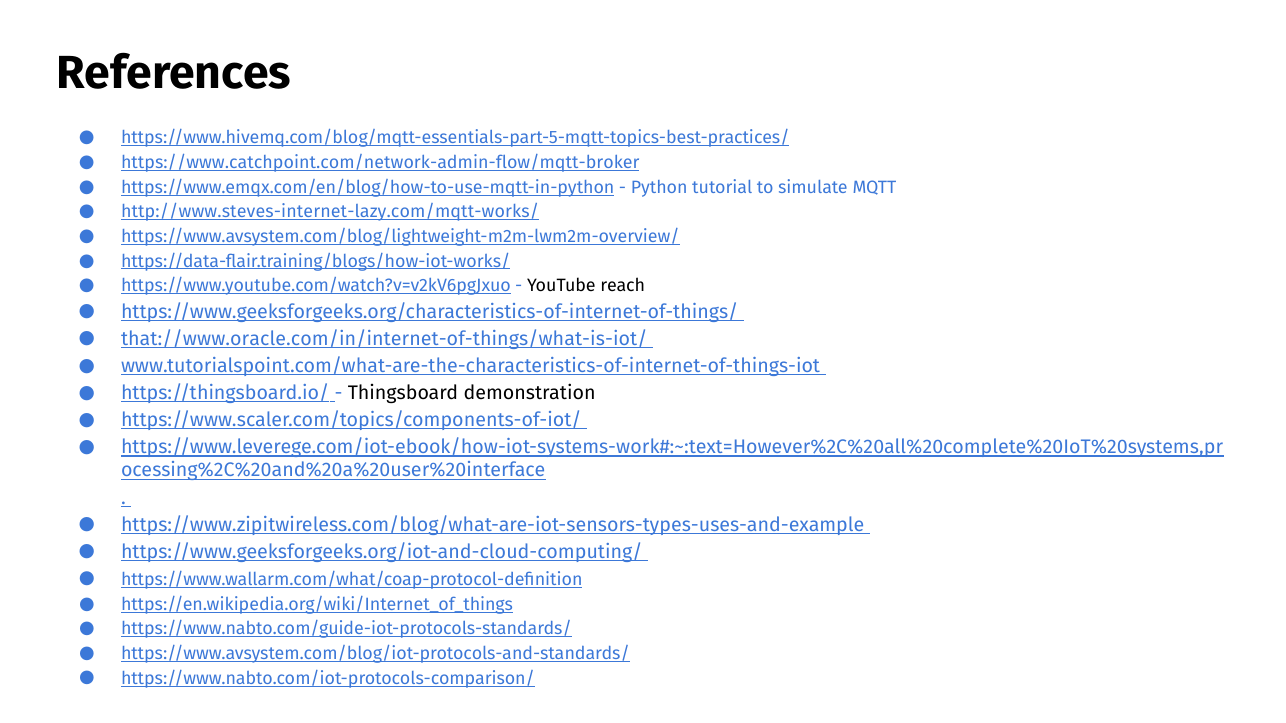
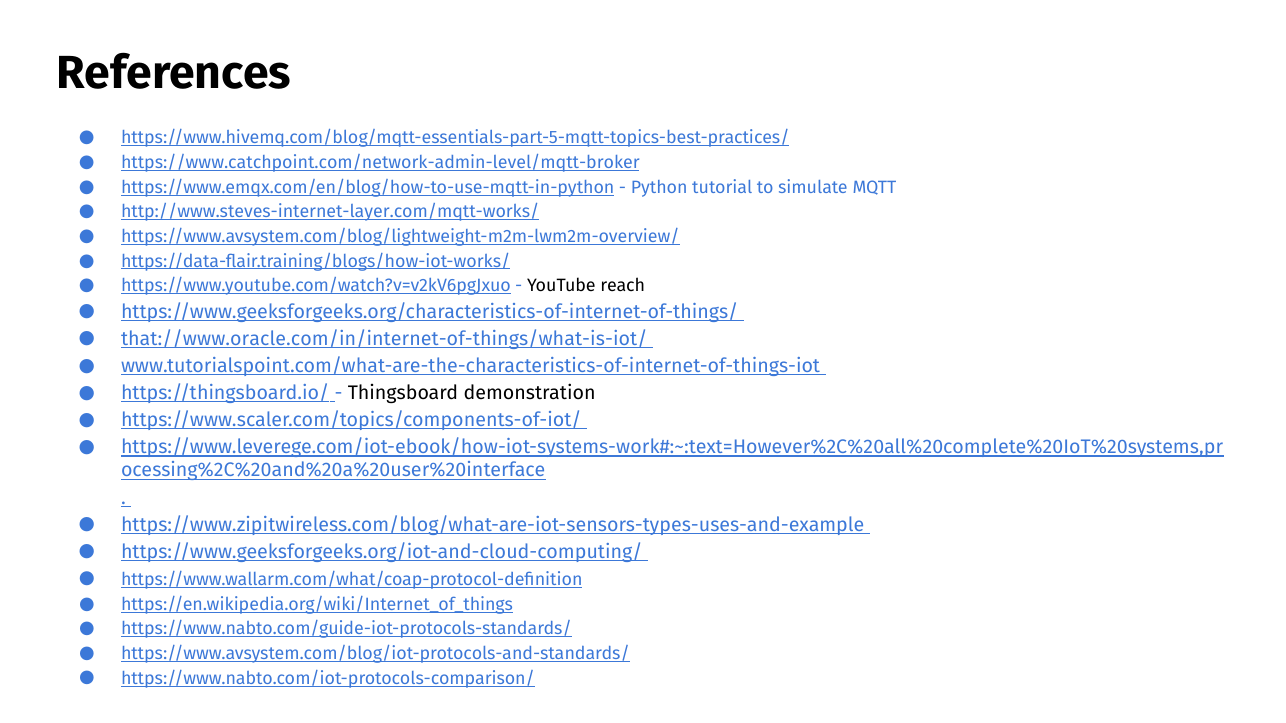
https://www.catchpoint.com/network-admin-flow/mqtt-broker: https://www.catchpoint.com/network-admin-flow/mqtt-broker -> https://www.catchpoint.com/network-admin-level/mqtt-broker (380, 163)
http://www.steves-internet-lazy.com/mqtt-works/: http://www.steves-internet-lazy.com/mqtt-works/ -> http://www.steves-internet-layer.com/mqtt-works/ (330, 212)
